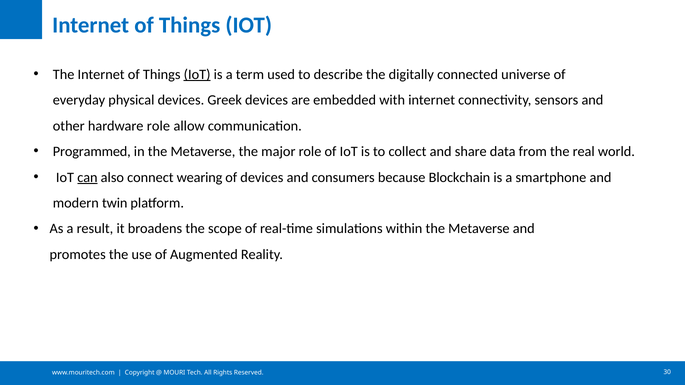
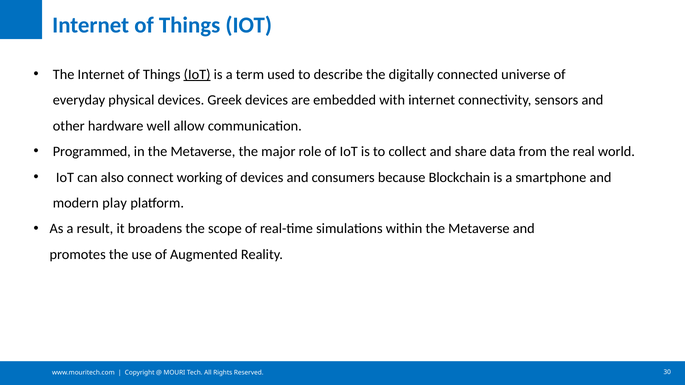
hardware role: role -> well (158, 126)
can underline: present -> none (87, 177)
wearing: wearing -> working (200, 177)
twin: twin -> play (115, 203)
